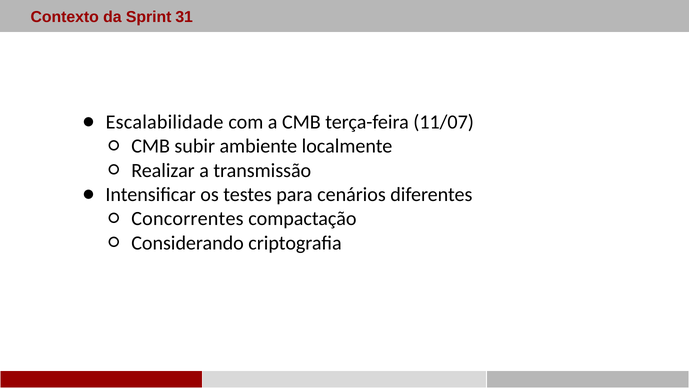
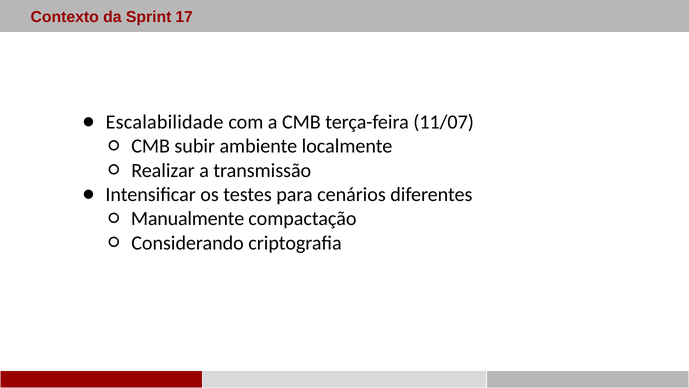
31: 31 -> 17 (184, 17)
Concorrentes: Concorrentes -> Manualmente (188, 218)
